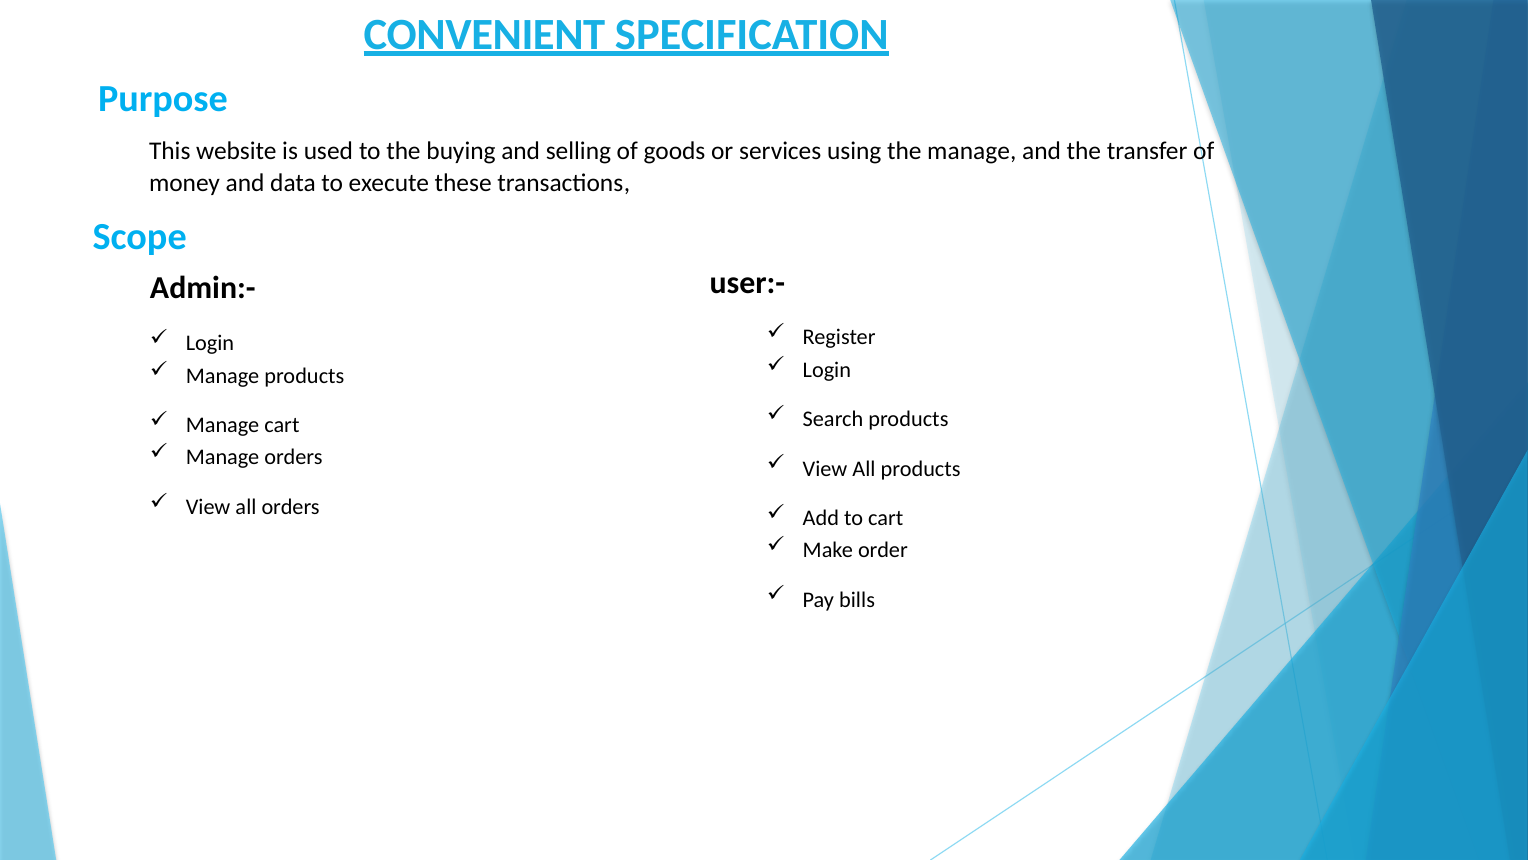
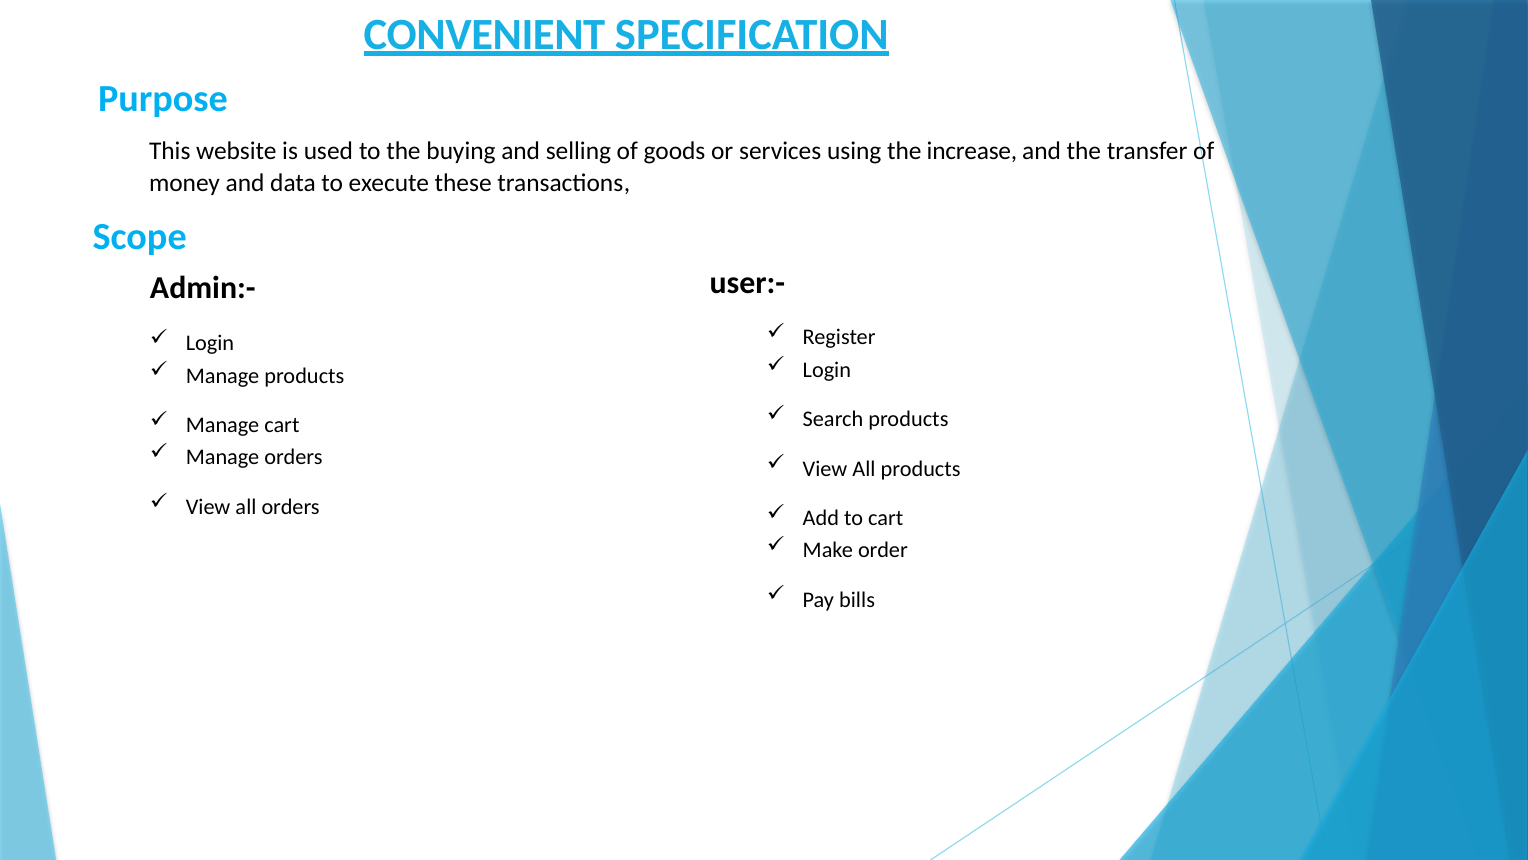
the manage: manage -> increase (972, 151)
